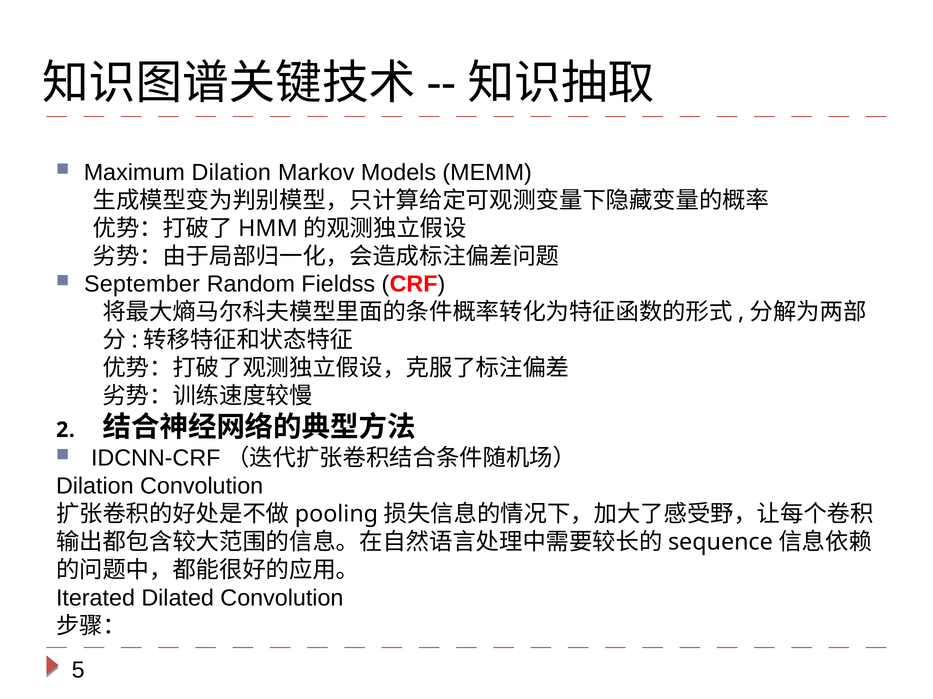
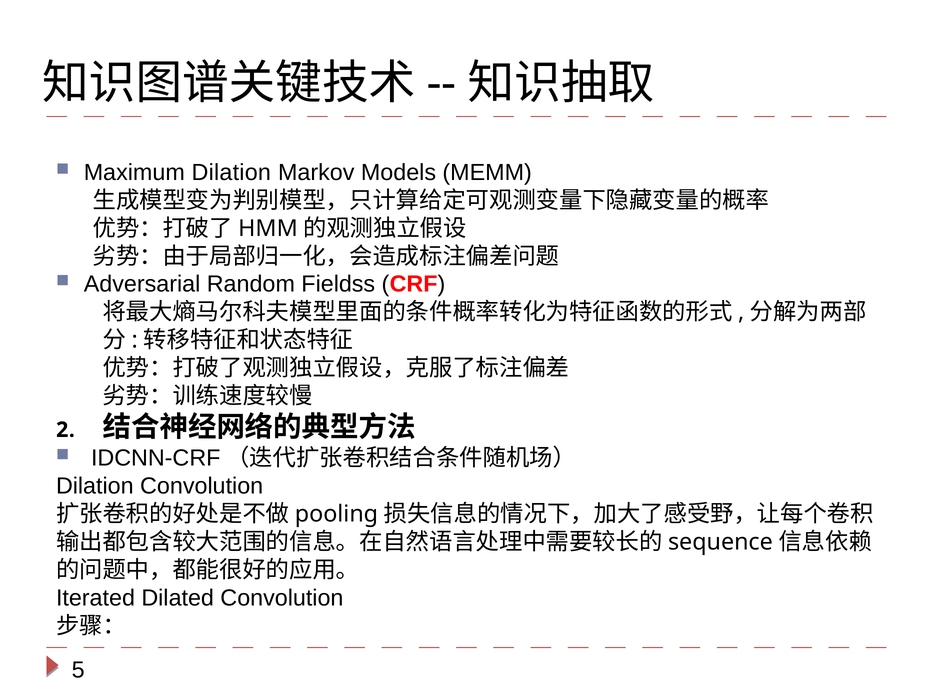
September: September -> Adversarial (142, 285)
